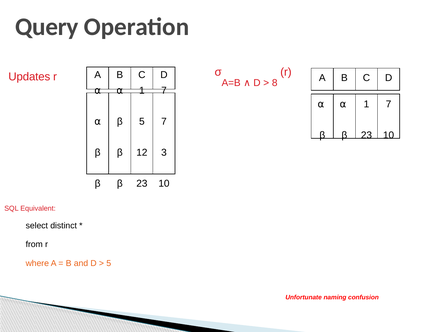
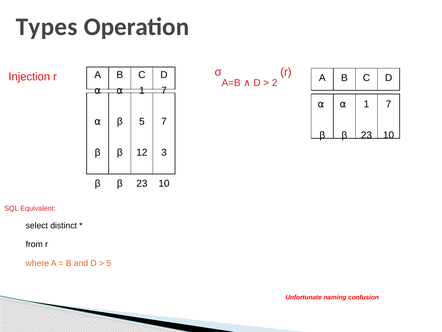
Query: Query -> Types (47, 27)
Updates: Updates -> Injection (29, 77)
8: 8 -> 2 (275, 83)
